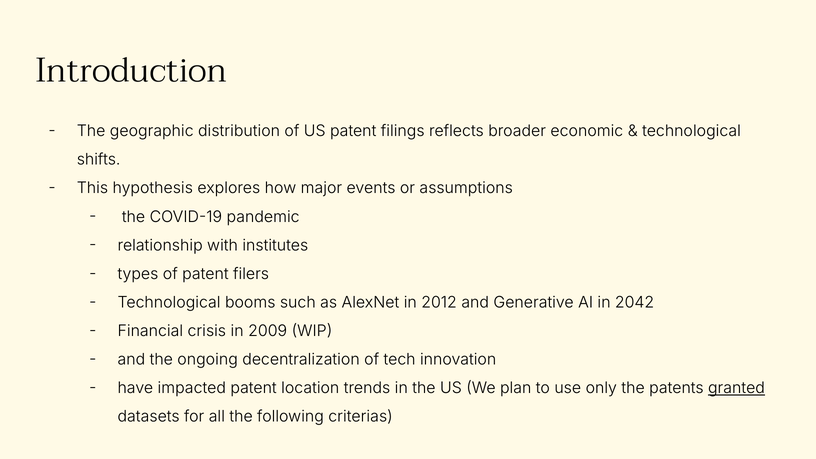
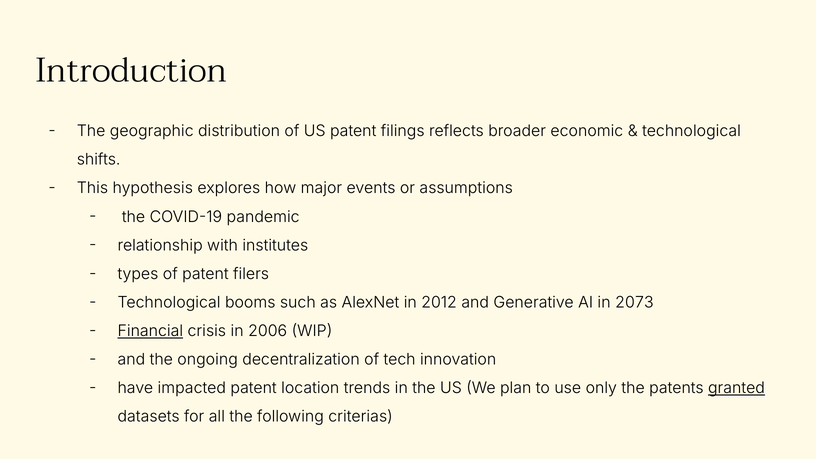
2042: 2042 -> 2073 (634, 302)
Financial underline: none -> present (150, 331)
2009: 2009 -> 2006 (268, 331)
